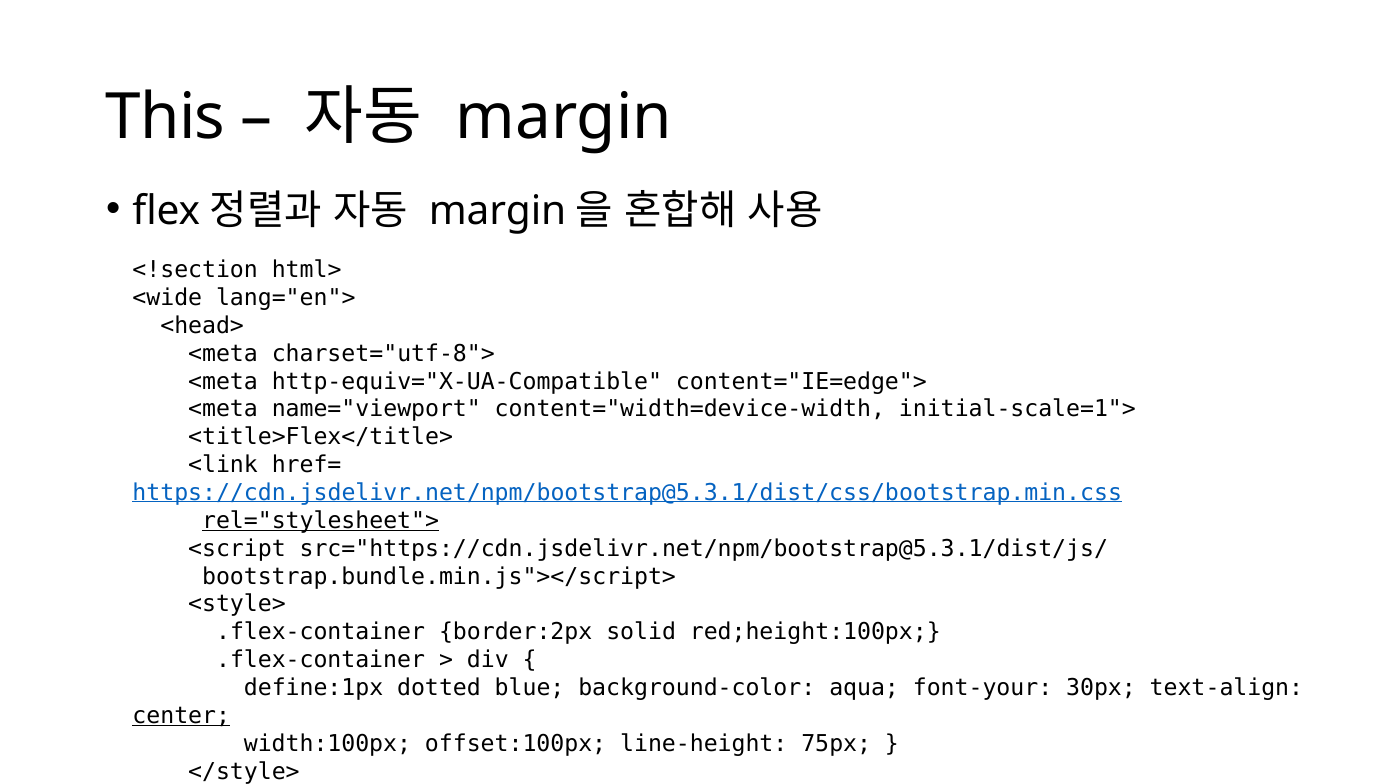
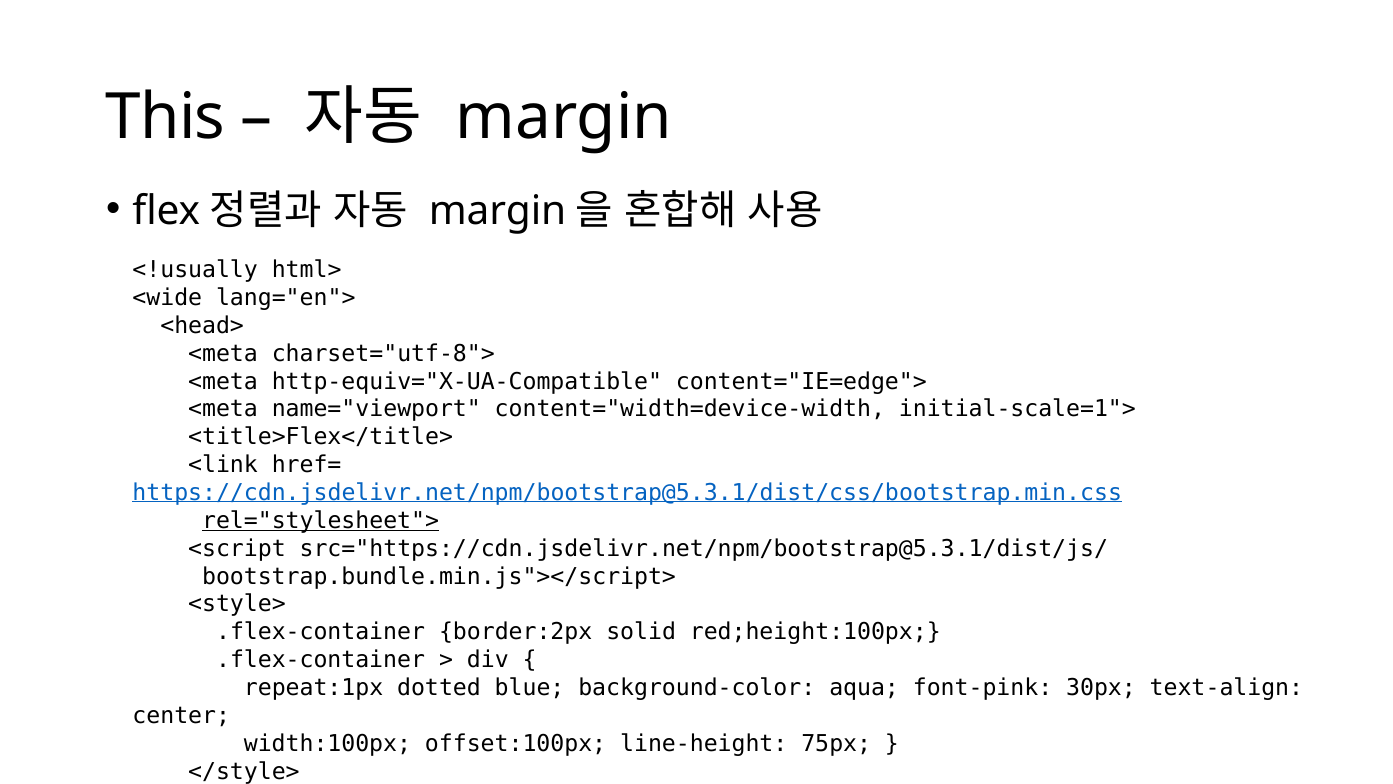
<!section: <!section -> <!usually (195, 270)
define:1px: define:1px -> repeat:1px (314, 687)
font-your: font-your -> font-pink (983, 687)
center underline: present -> none (181, 715)
